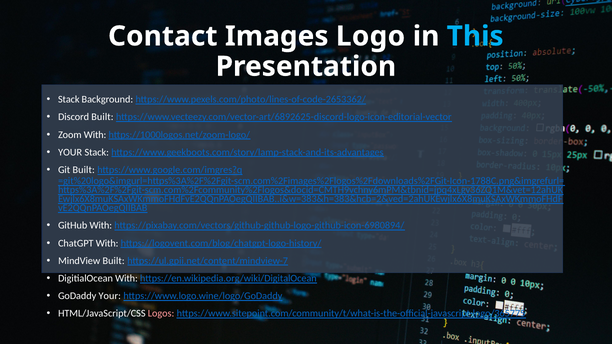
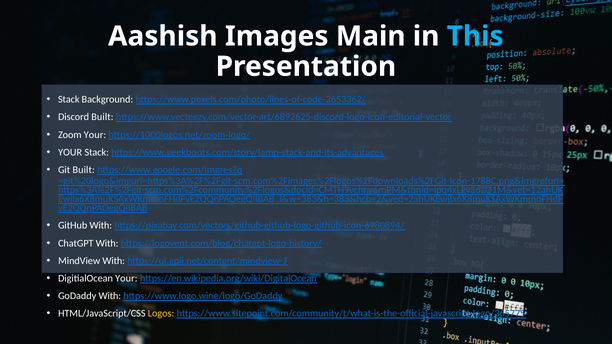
Contact: Contact -> Aashish (163, 36)
Logo: Logo -> Main (371, 36)
Zoom With: With -> Your (95, 135)
MindView Built: Built -> With (114, 261)
DigitialOcean With: With -> Your (126, 279)
GoDaddy Your: Your -> With (110, 296)
Logos colour: pink -> yellow (161, 314)
